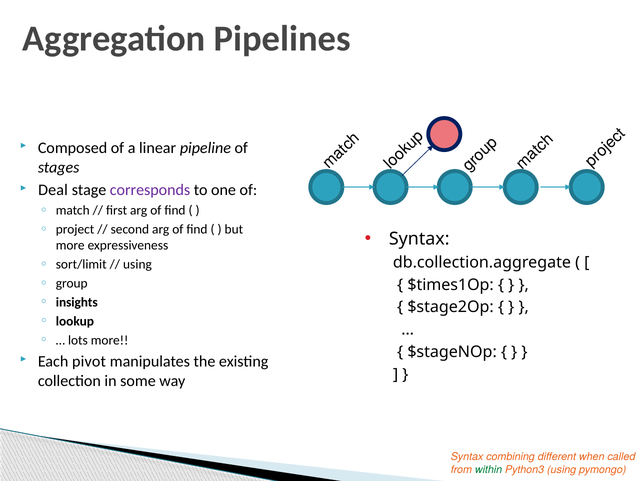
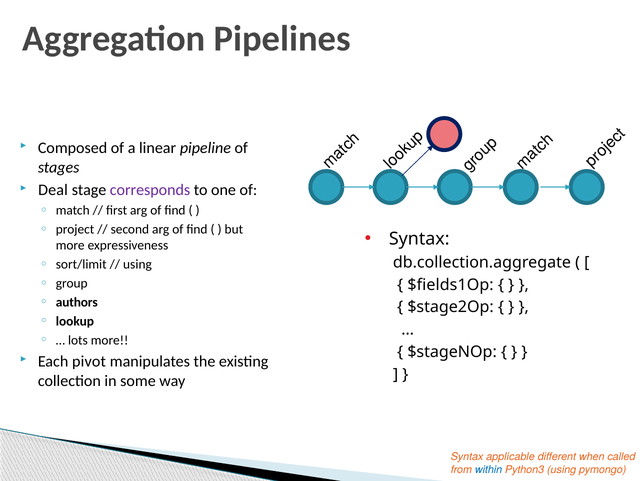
$times1Op: $times1Op -> $fields1Op (451, 285)
insights: insights -> authors (77, 303)
combining: combining -> applicable (510, 457)
within colour: green -> blue (489, 470)
